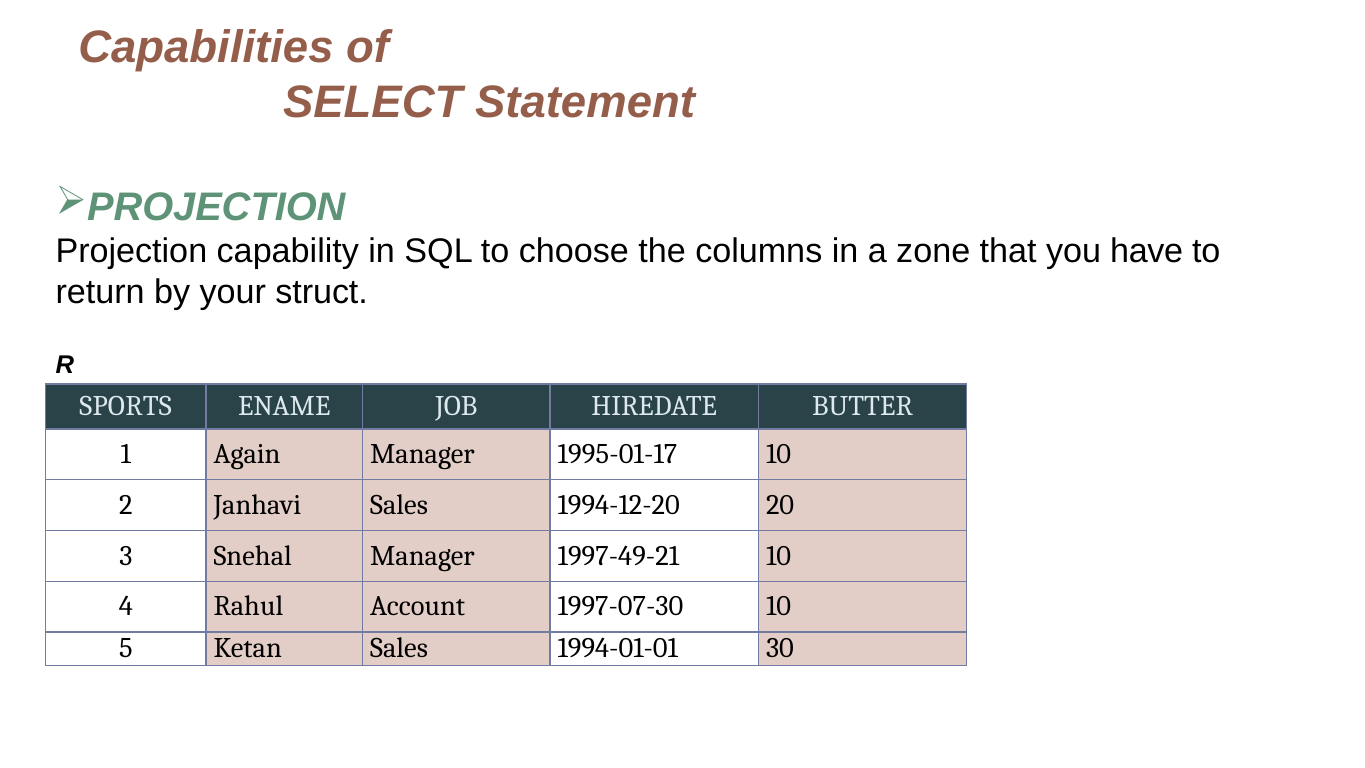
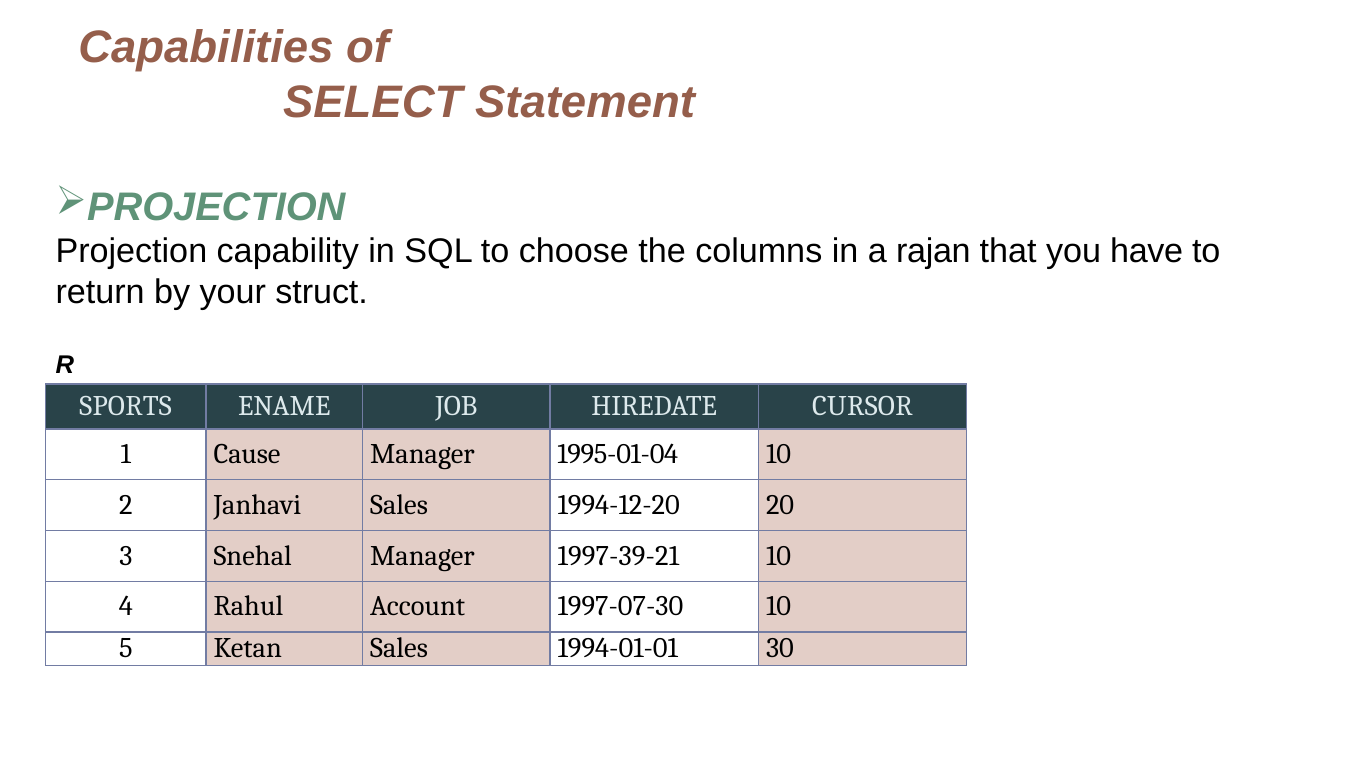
zone: zone -> rajan (933, 251)
BUTTER: BUTTER -> CURSOR (862, 406)
Again: Again -> Cause (247, 454)
1995-01-17: 1995-01-17 -> 1995-01-04 (618, 454)
1997-49-21: 1997-49-21 -> 1997-39-21 (618, 556)
